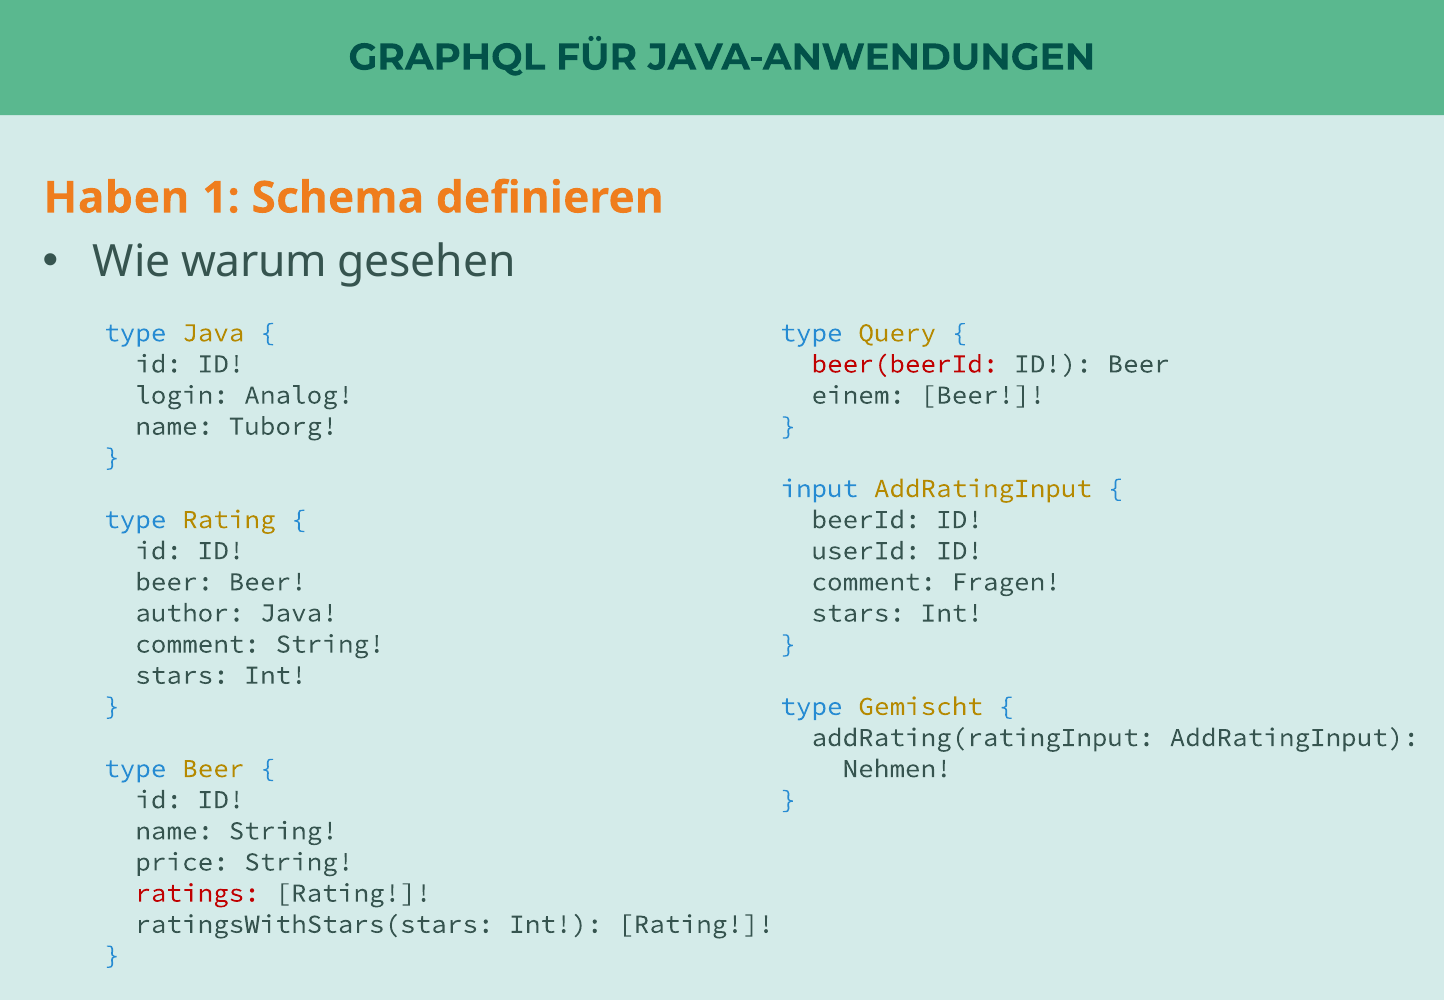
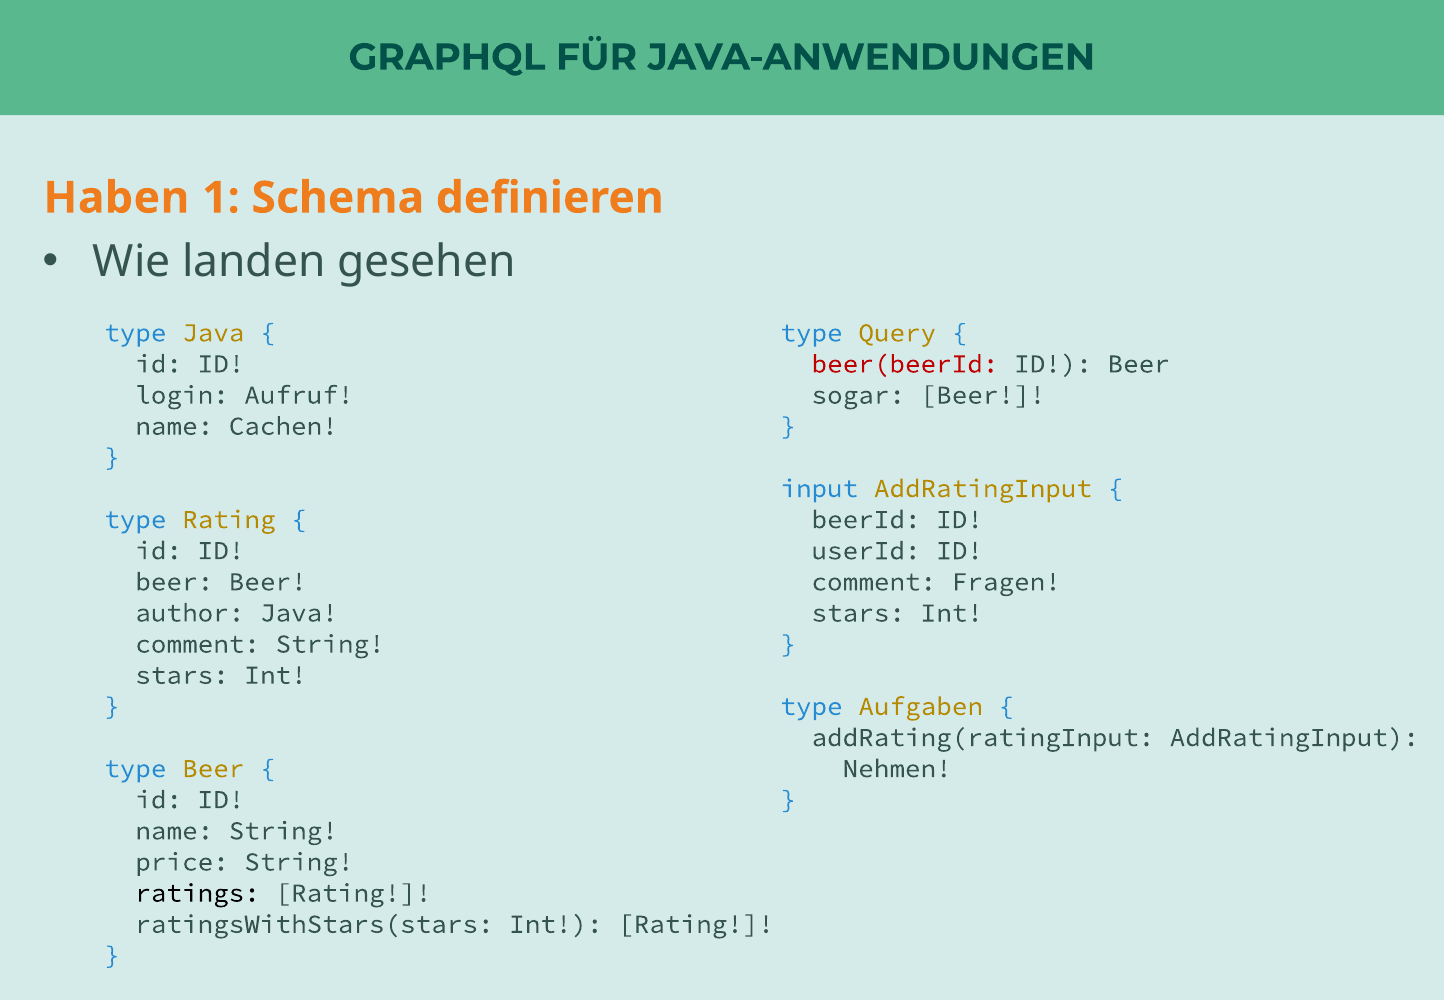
warum: warum -> landen (254, 262)
Analog: Analog -> Aufruf (299, 395)
einem: einem -> sogar (858, 395)
Tuborg: Tuborg -> Cachen (283, 426)
Gemischt: Gemischt -> Aufgaben (921, 706)
ratings colour: red -> black (198, 893)
